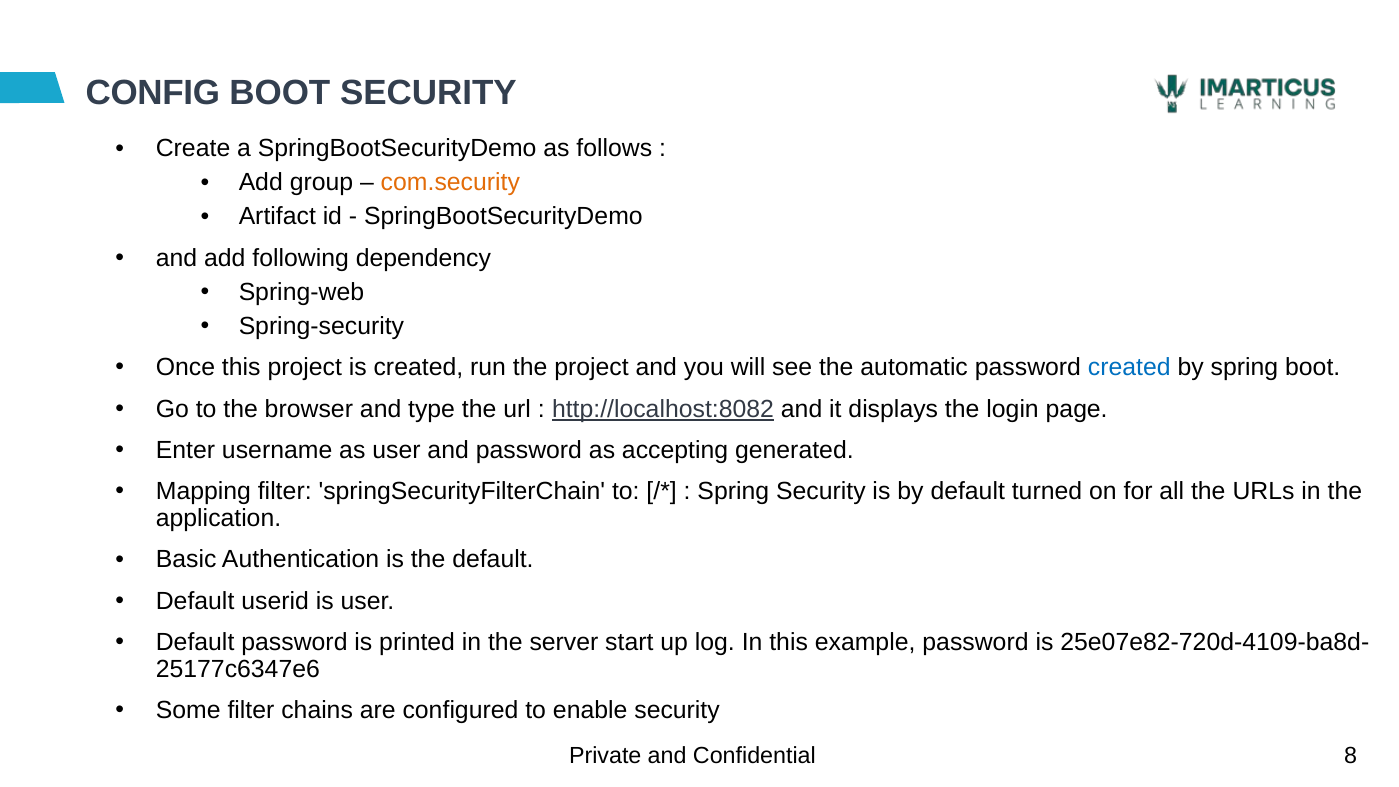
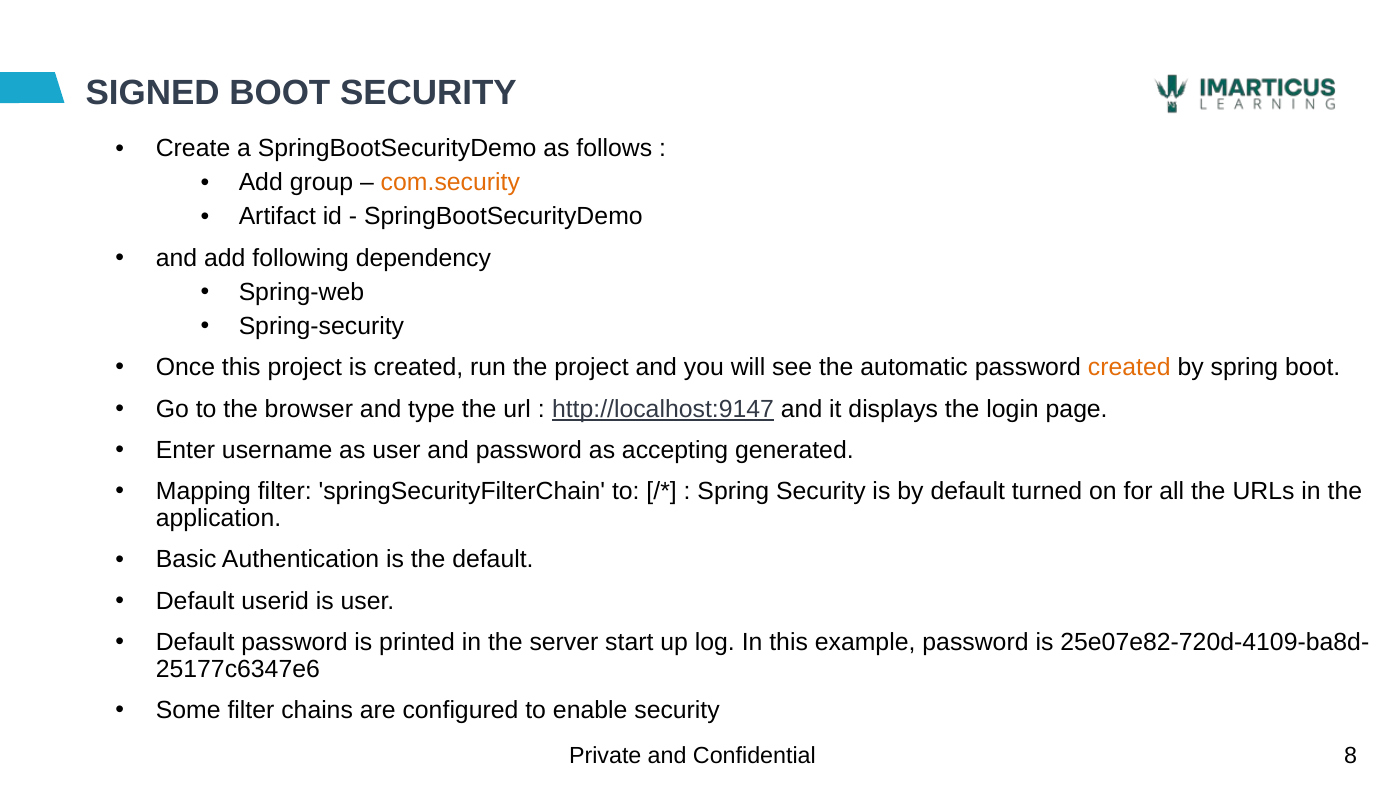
CONFIG: CONFIG -> SIGNED (153, 93)
created colour: blue -> orange (1129, 368)
http://localhost:8082: http://localhost:8082 -> http://localhost:9147 (663, 409)
